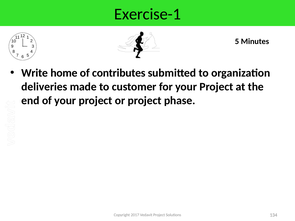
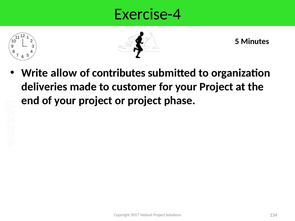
Exercise-1: Exercise-1 -> Exercise-4 (148, 14)
home: home -> allow (64, 73)
